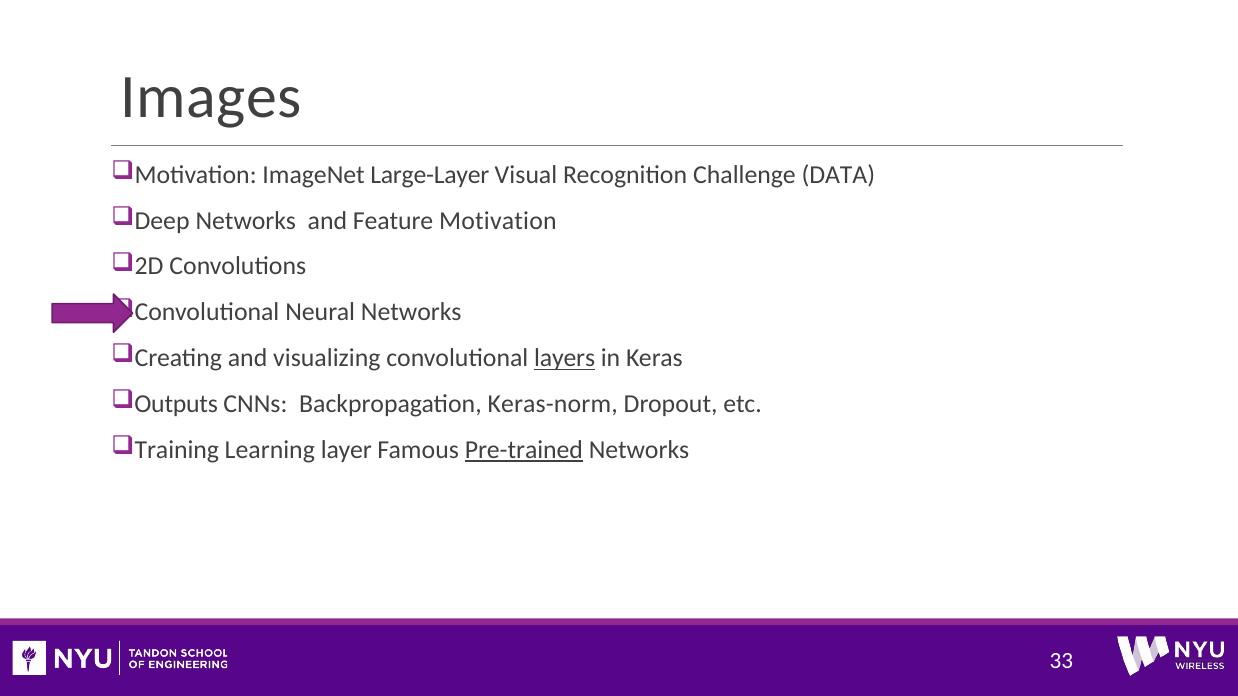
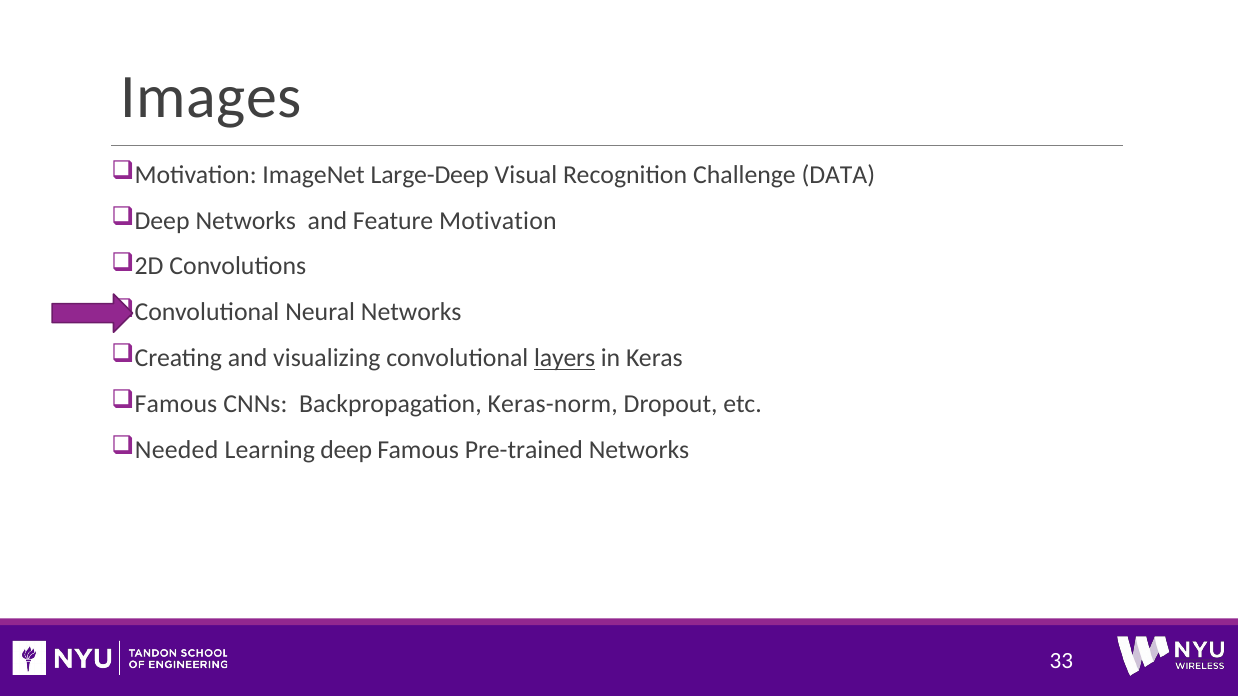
Large-Layer: Large-Layer -> Large-Deep (430, 175)
Outputs: Outputs -> Famous (176, 404)
Training: Training -> Needed (177, 450)
Learning layer: layer -> deep (346, 450)
Pre-trained underline: present -> none (524, 450)
